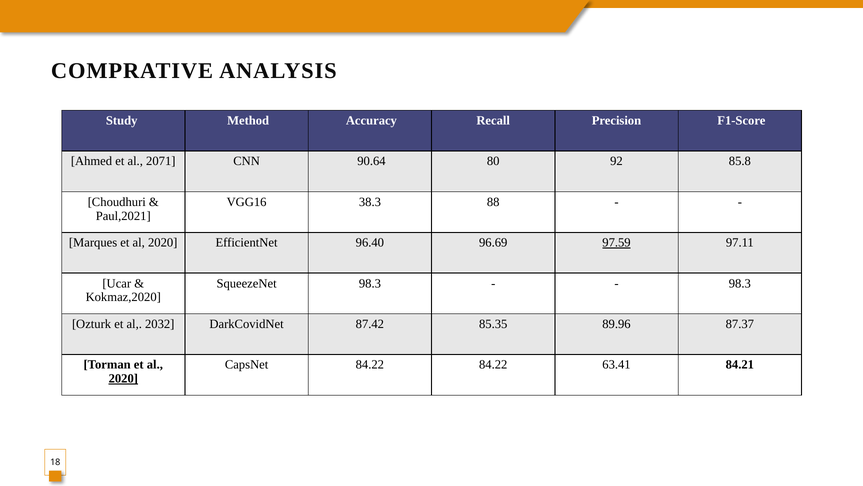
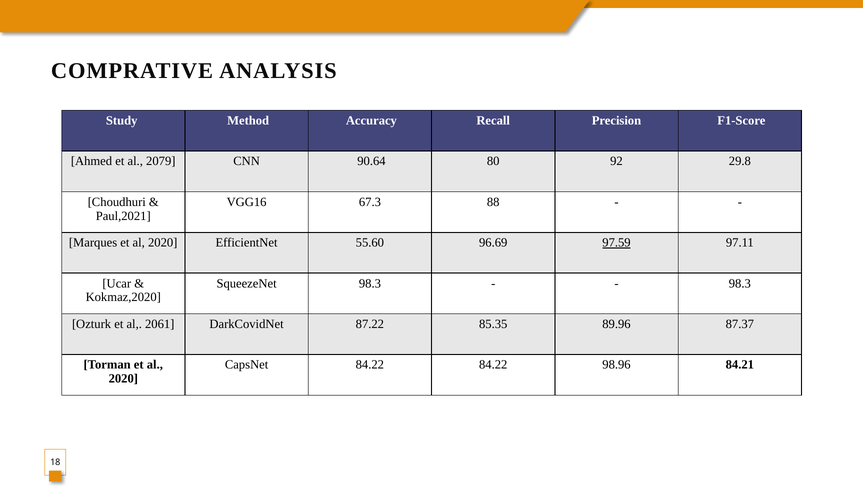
2071: 2071 -> 2079 (161, 161)
85.8: 85.8 -> 29.8 (740, 161)
38.3: 38.3 -> 67.3 (370, 202)
96.40: 96.40 -> 55.60 (370, 242)
2032: 2032 -> 2061 (160, 324)
87.42: 87.42 -> 87.22 (370, 324)
63.41: 63.41 -> 98.96 (616, 364)
2020 underline: present -> none (123, 378)
